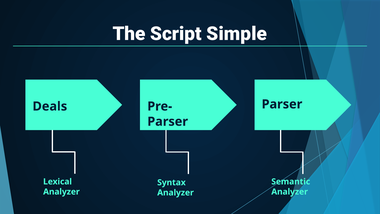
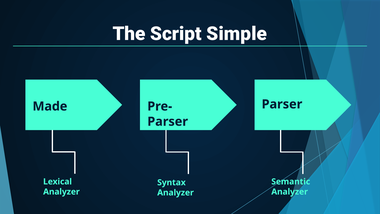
Deals: Deals -> Made (50, 106)
